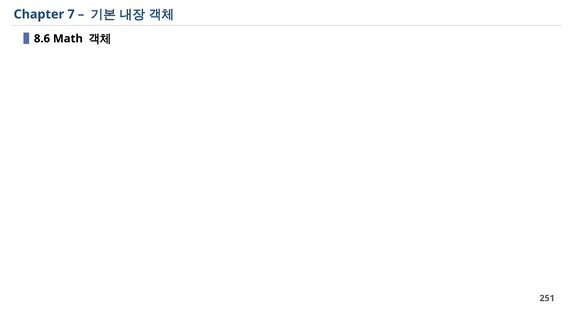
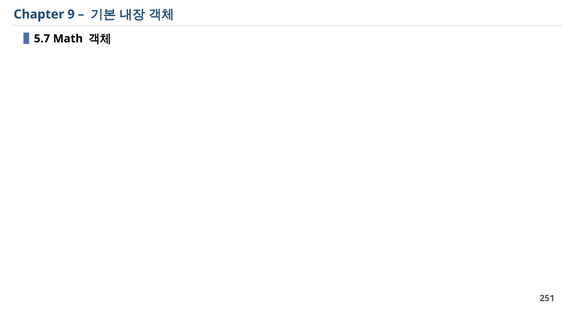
7: 7 -> 9 (71, 14)
8.6: 8.6 -> 5.7 (42, 39)
